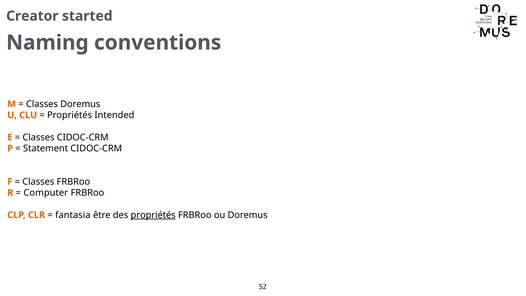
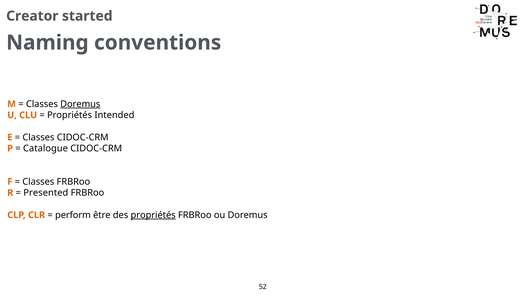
Doremus underline: none -> present (80, 104)
Statement: Statement -> Catalogue (45, 148)
Computer: Computer -> Presented (46, 193)
fantasia: fantasia -> perform (73, 215)
